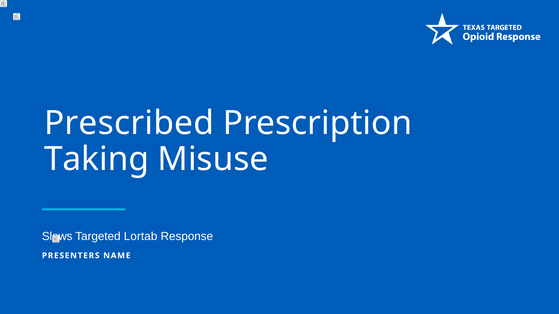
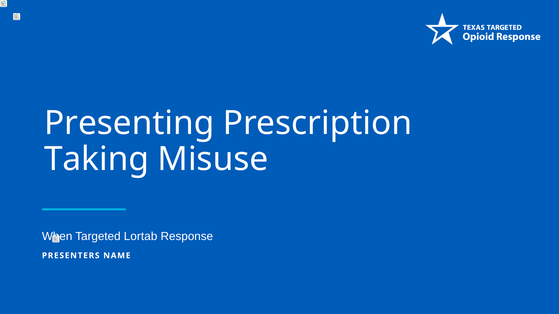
Prescribed: Prescribed -> Presenting (129, 123)
Slows: Slows -> When (57, 237)
